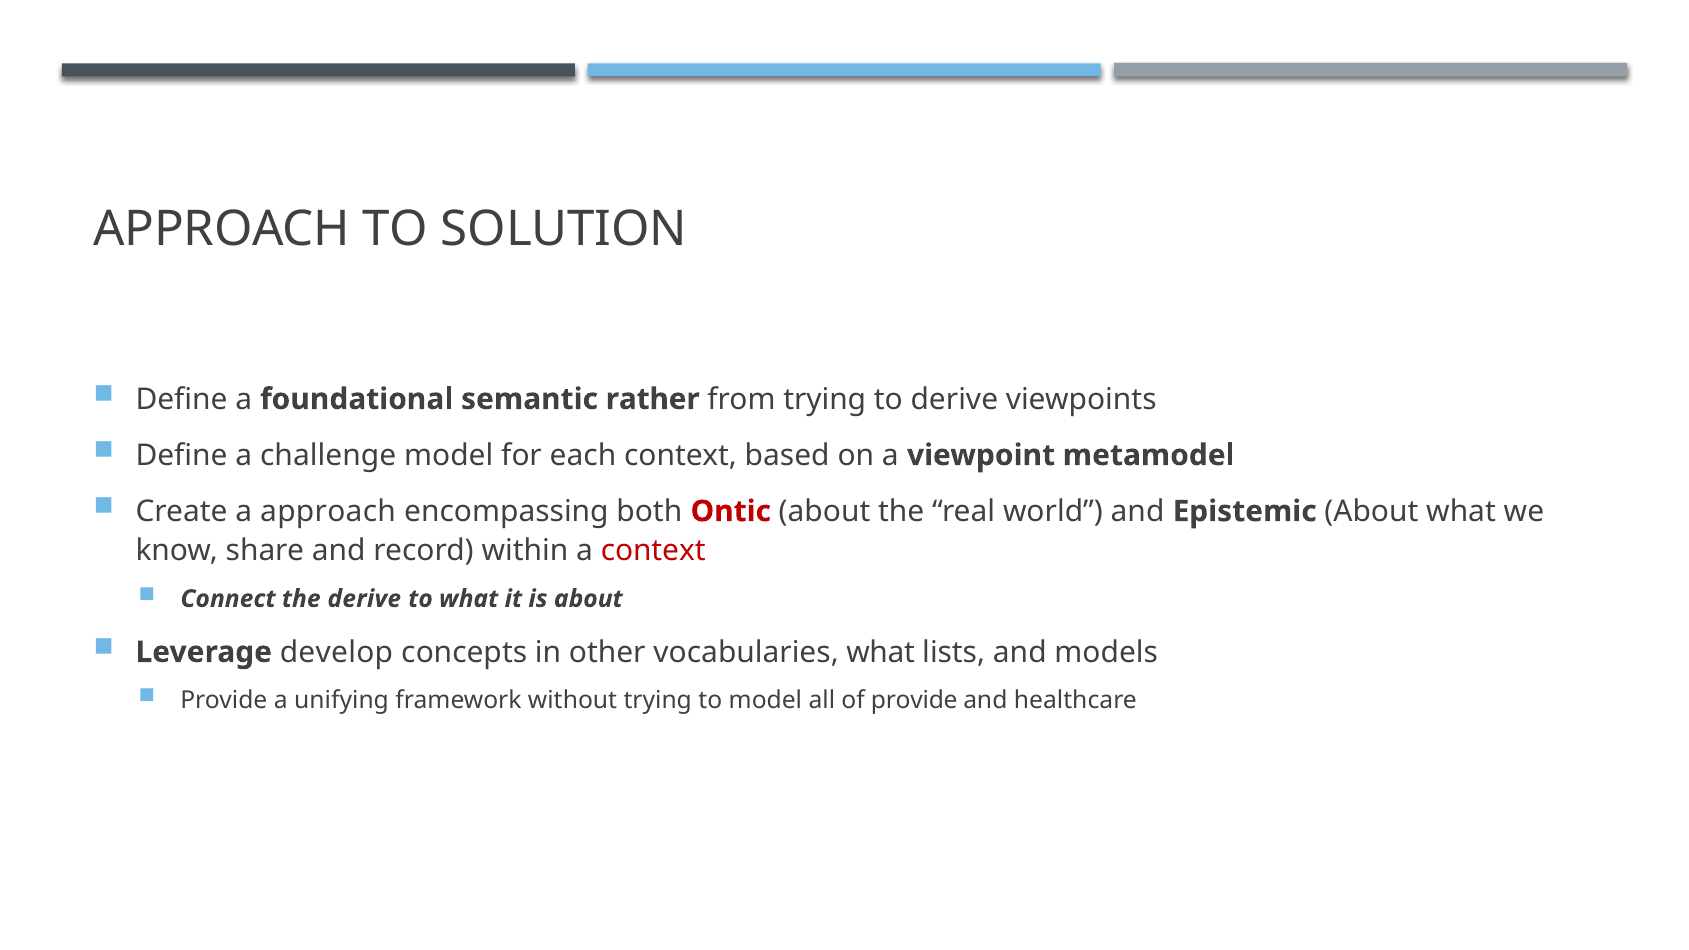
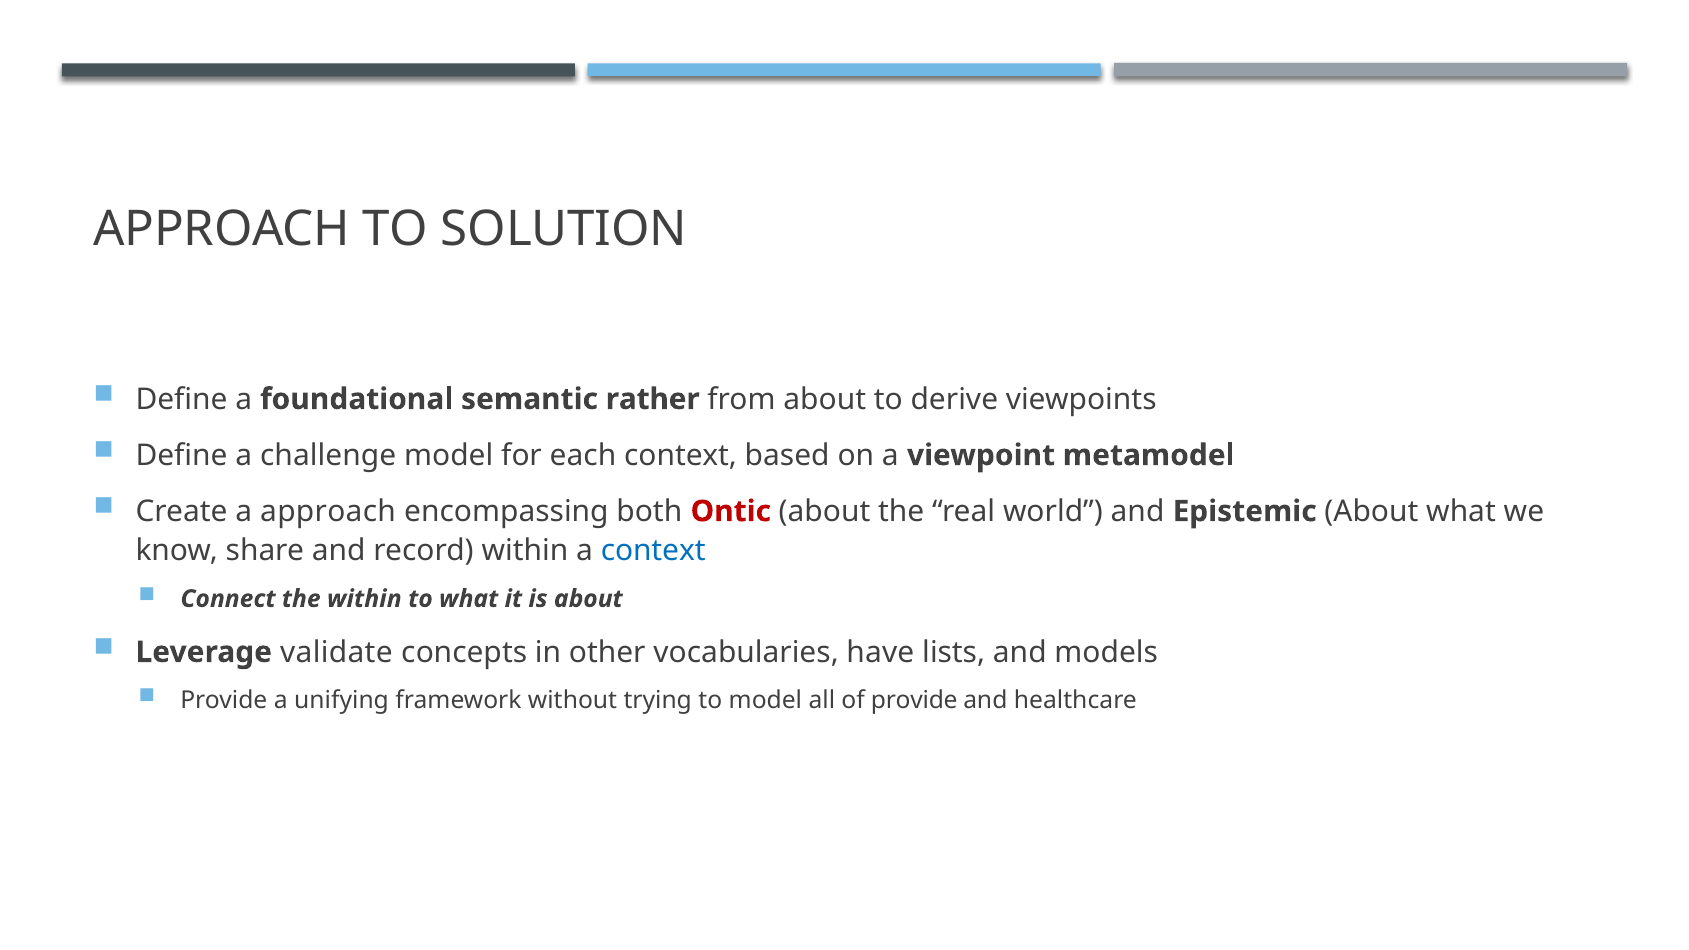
from trying: trying -> about (825, 399)
context colour: red -> blue (653, 551)
the derive: derive -> within (364, 599)
develop: develop -> validate (336, 652)
vocabularies what: what -> have (880, 652)
